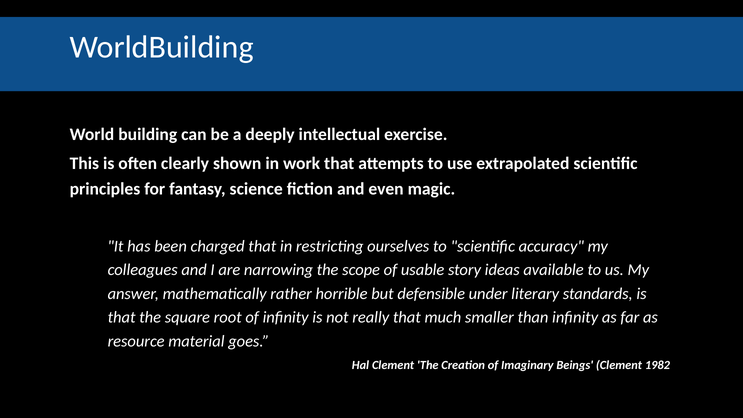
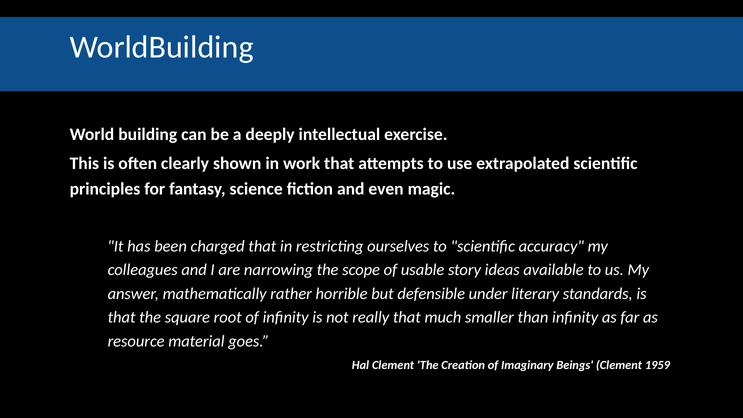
1982: 1982 -> 1959 (657, 365)
